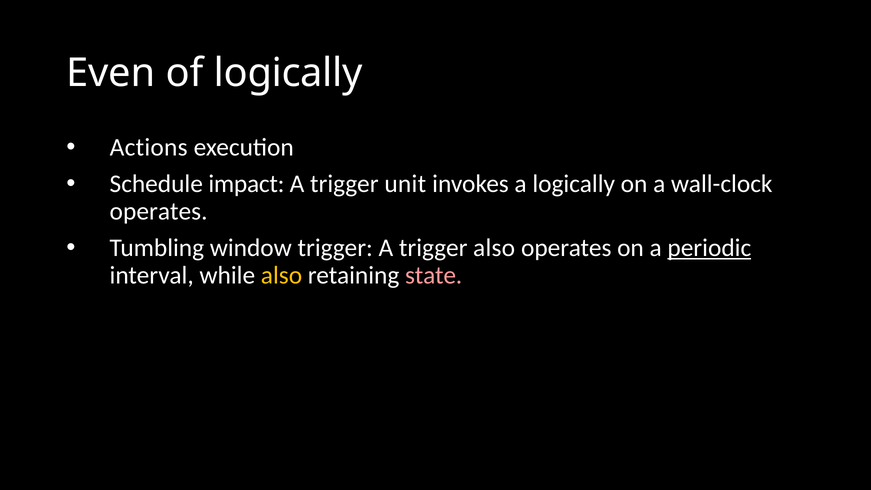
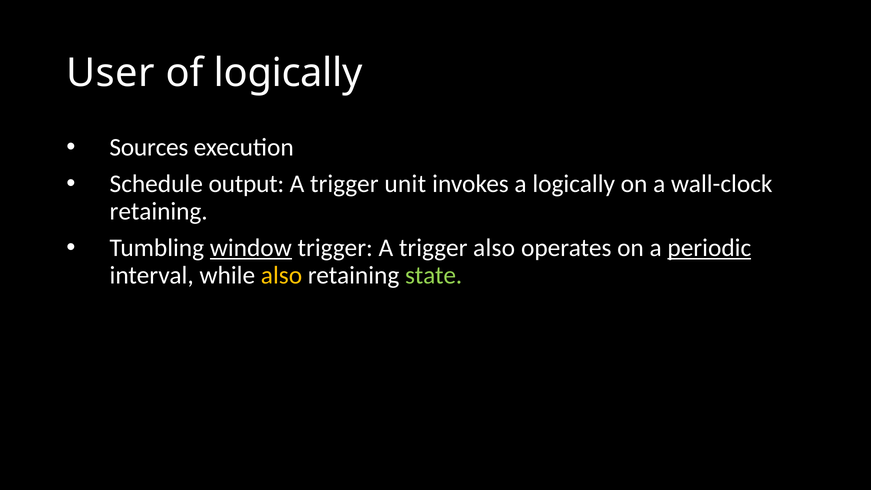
Even: Even -> User (111, 73)
Actions: Actions -> Sources (149, 147)
impact: impact -> output (246, 184)
operates: operates -> retaining (159, 211)
window underline: none -> present (251, 248)
state colour: pink -> light green (434, 275)
